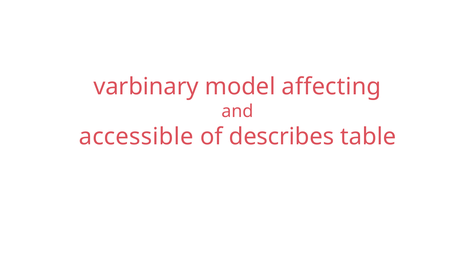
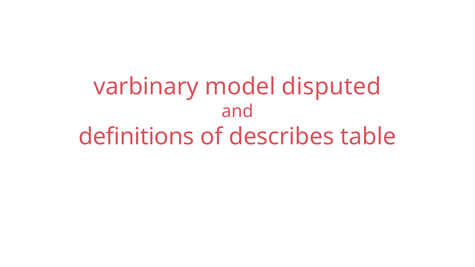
affecting: affecting -> disputed (331, 87)
accessible: accessible -> definitions (136, 137)
